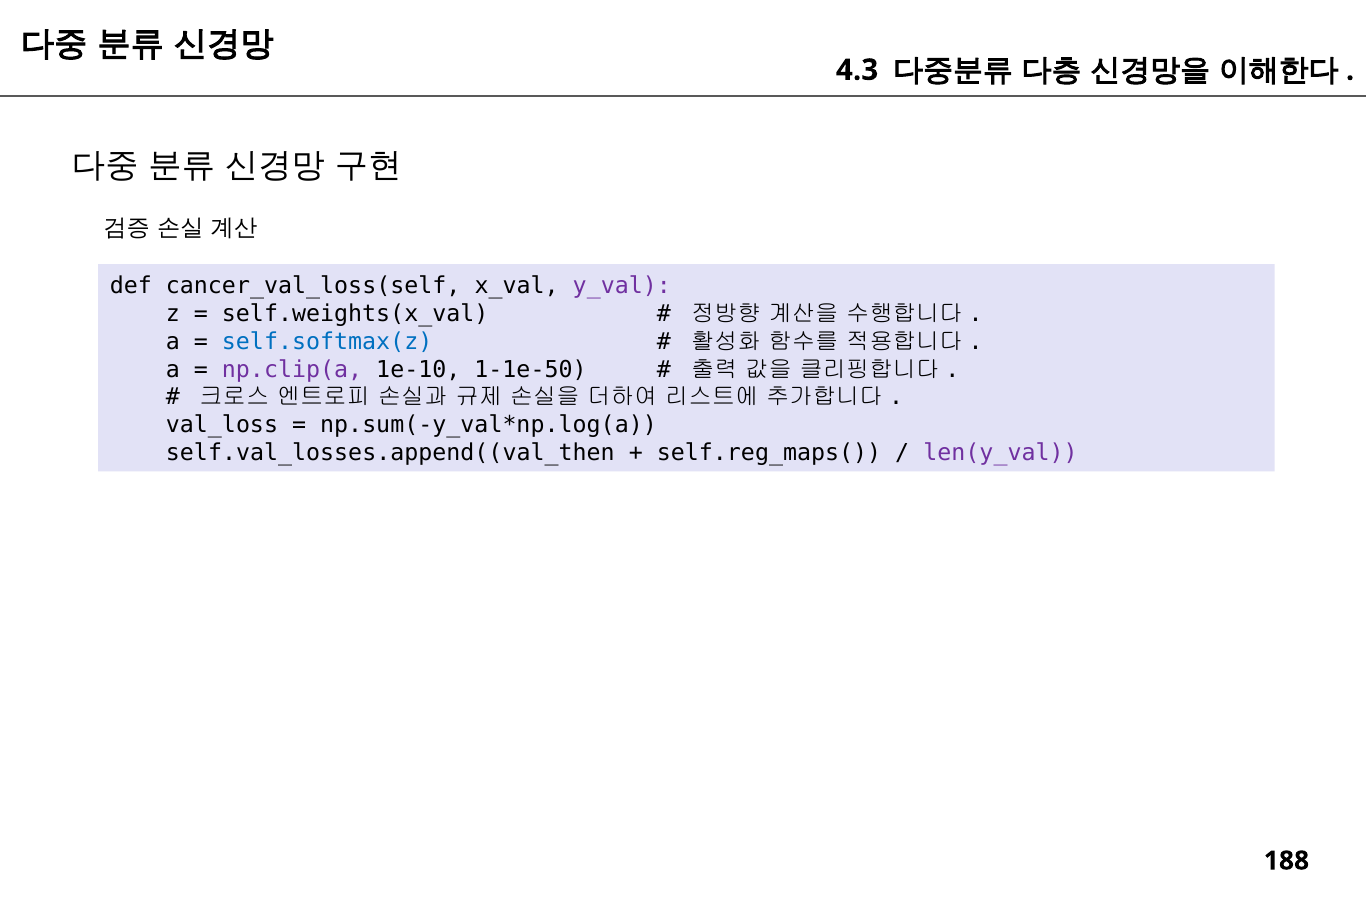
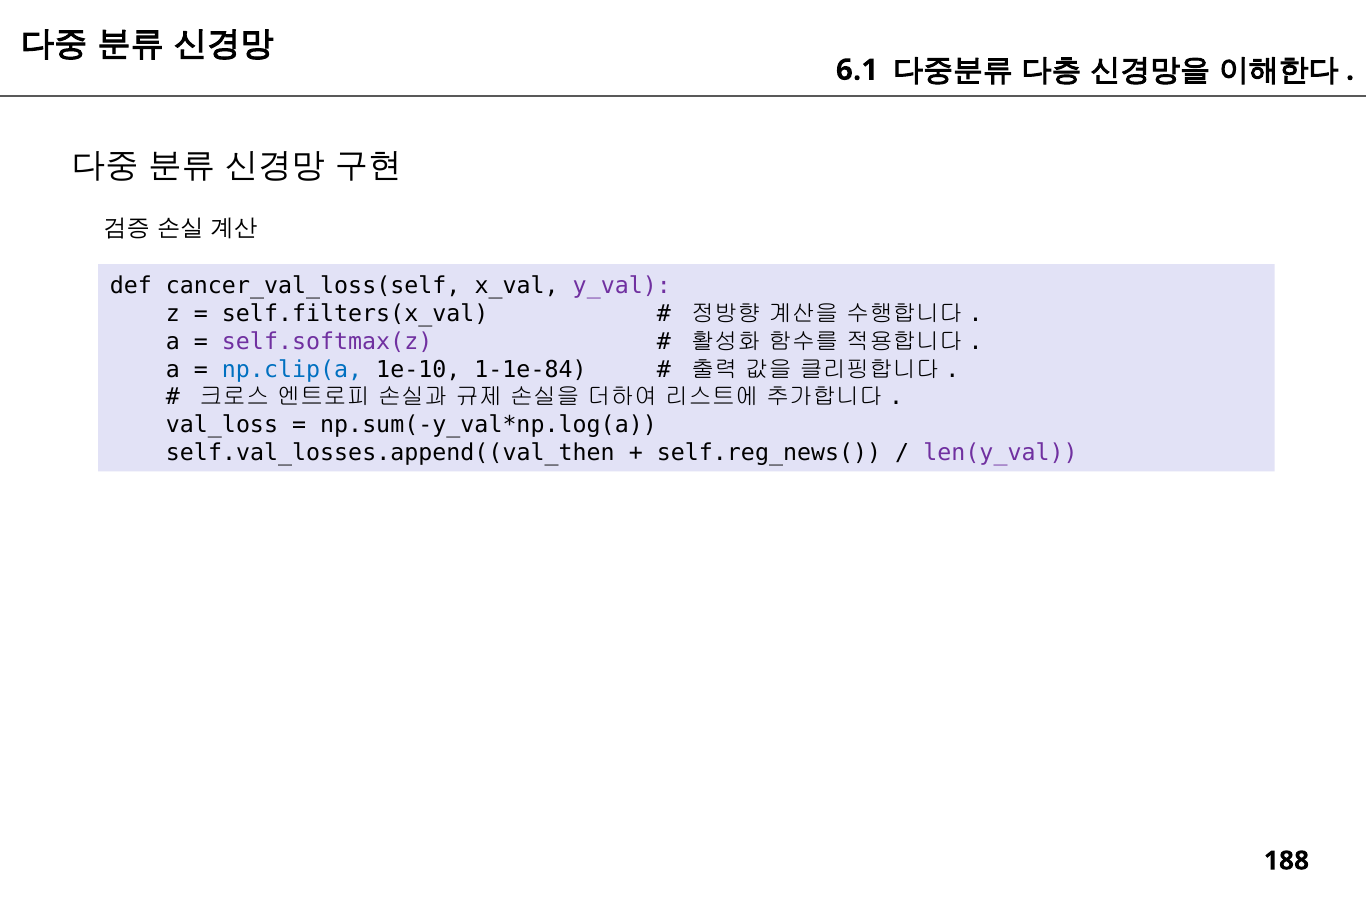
4.3: 4.3 -> 6.1 (857, 70)
self.weights(x_val: self.weights(x_val -> self.filters(x_val (355, 314)
self.softmax(z colour: blue -> purple (327, 342)
np.clip(a colour: purple -> blue (292, 369)
1-1e-50: 1-1e-50 -> 1-1e-84 (531, 369)
self.reg_maps(: self.reg_maps( -> self.reg_news( (769, 453)
